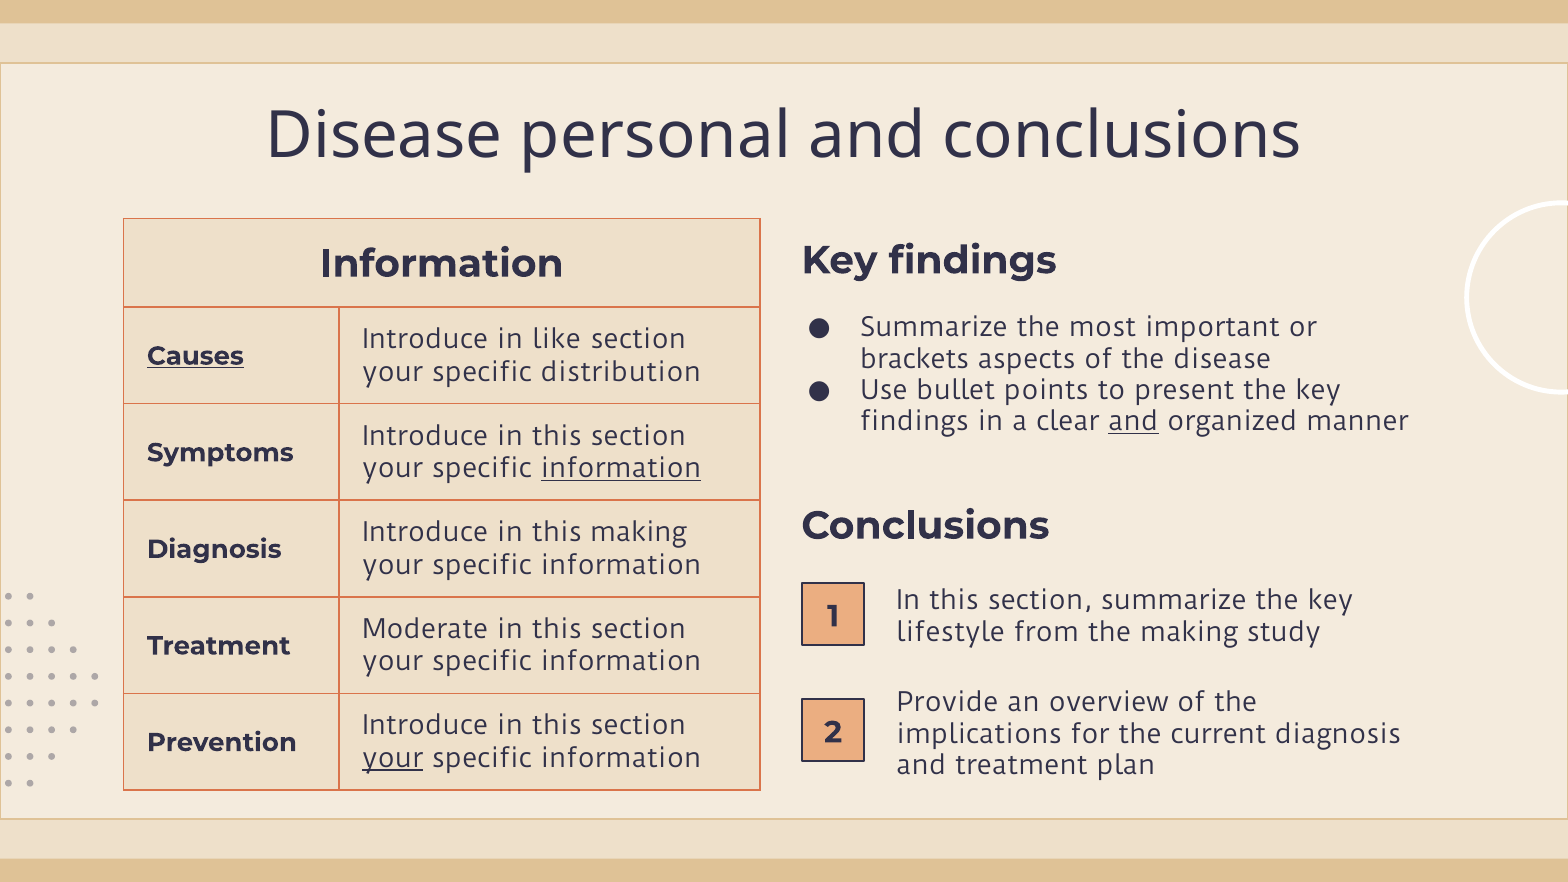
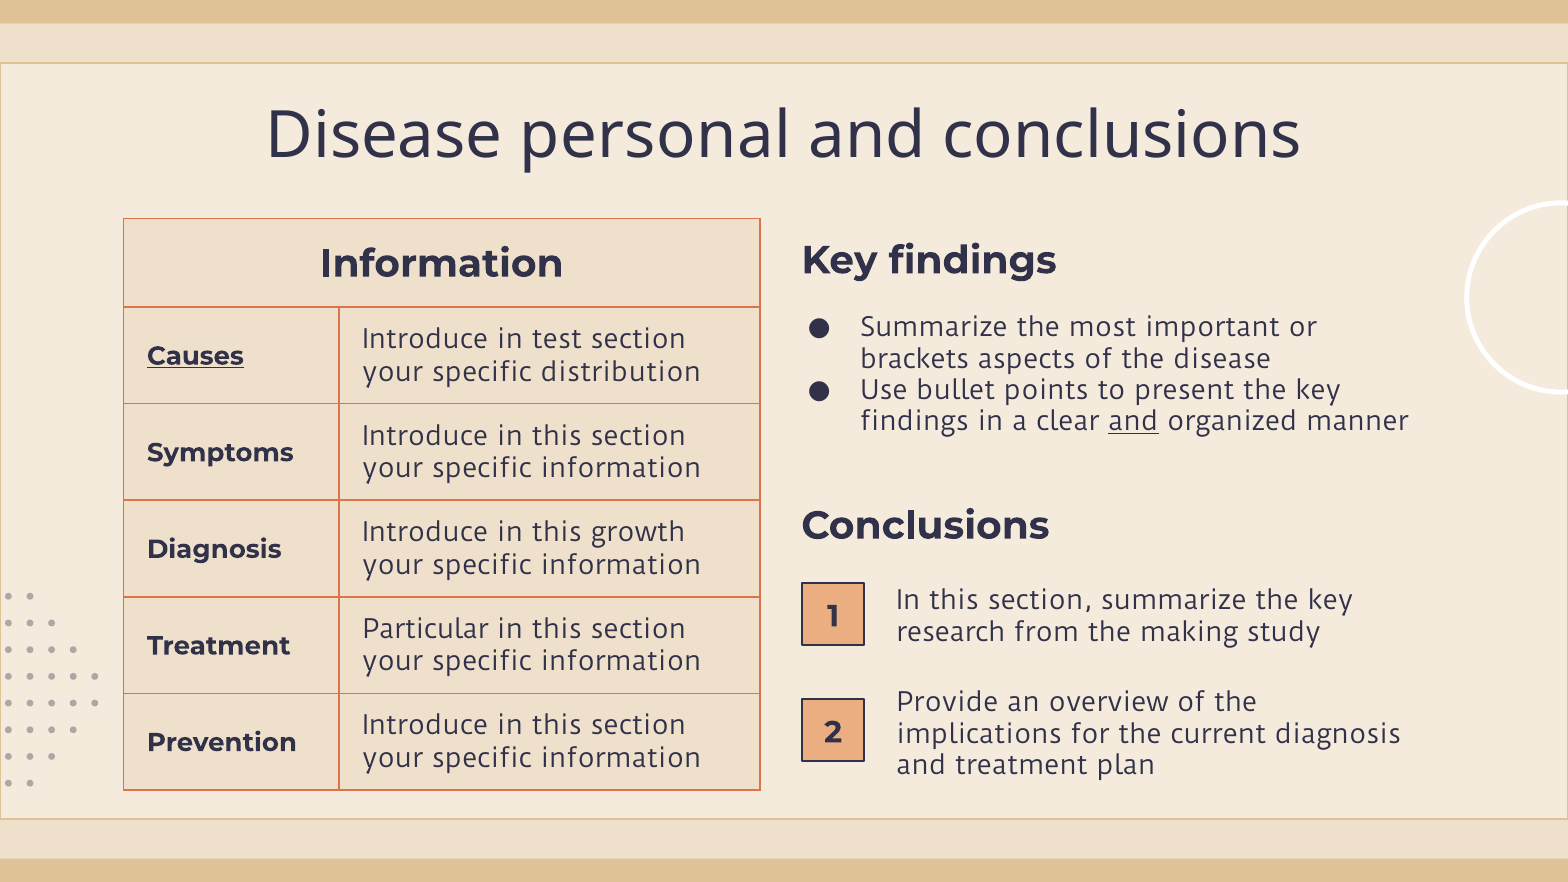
like: like -> test (557, 340)
information underline: present -> none (621, 469)
this making: making -> growth (638, 533)
Moderate: Moderate -> Particular (426, 630)
lifestyle: lifestyle -> research (951, 633)
your underline: present -> none (393, 759)
